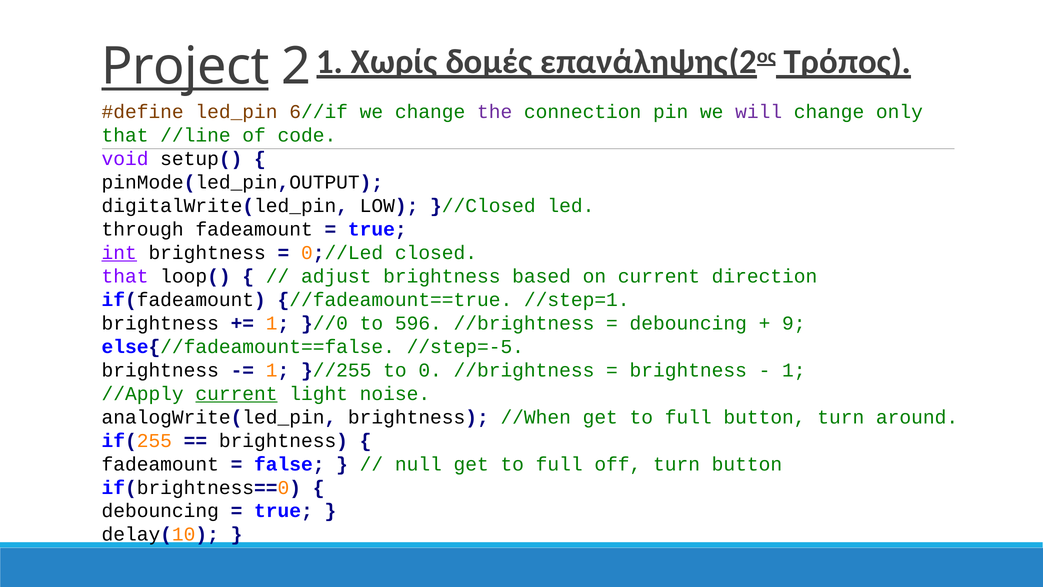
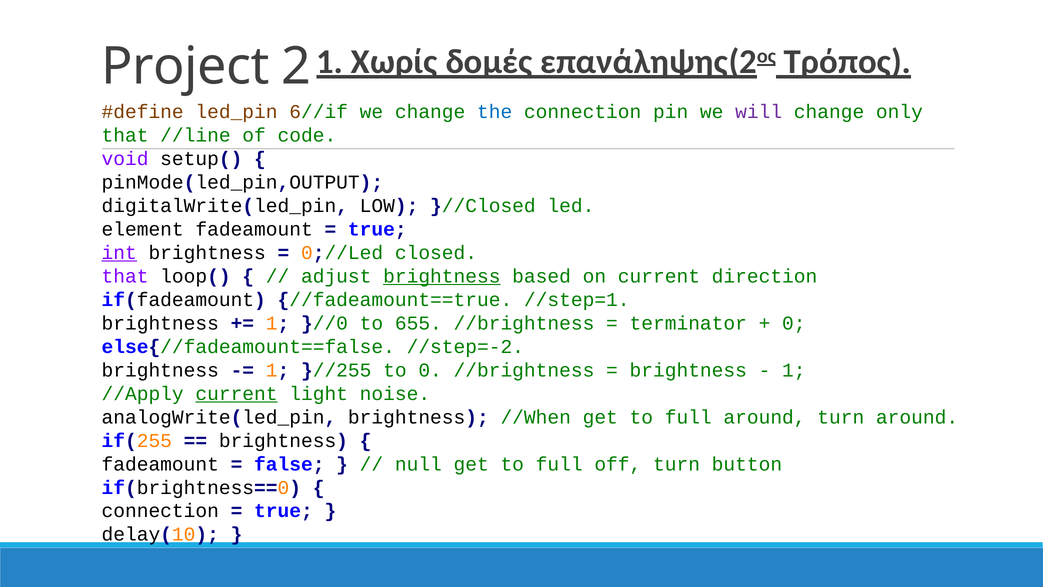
Project underline: present -> none (185, 67)
the colour: purple -> blue (495, 112)
through: through -> element (143, 229)
brightness underline: none -> present (442, 276)
596: 596 -> 655 (418, 323)
debouncing: debouncing -> terminator (688, 323)
9: 9 -> 0 (794, 323)
//step=-5: //step=-5 -> //step=-2 (465, 346)
full button: button -> around (765, 417)
debouncing: debouncing -> connection (160, 511)
